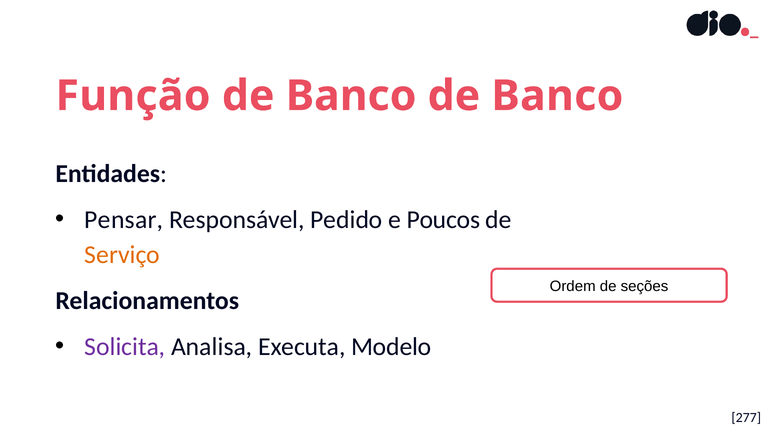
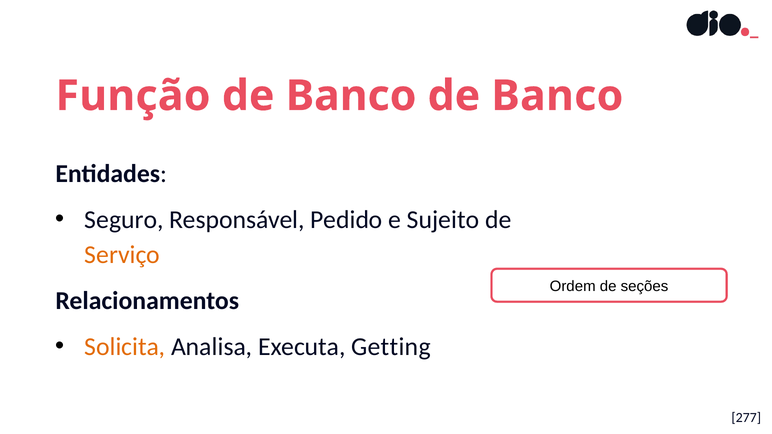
Pensar: Pensar -> Seguro (124, 220)
Poucos: Poucos -> Sujeito (443, 220)
Solicita colour: purple -> orange (125, 347)
Modelo: Modelo -> Getting (391, 347)
